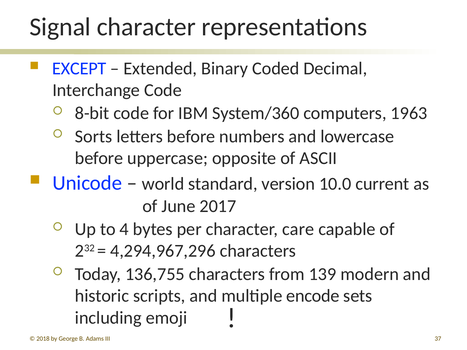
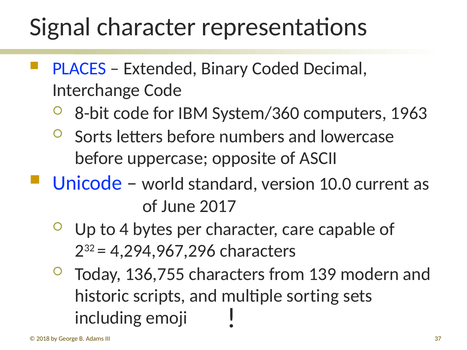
EXCEPT: EXCEPT -> PLACES (79, 68)
encode: encode -> sorting (313, 296)
